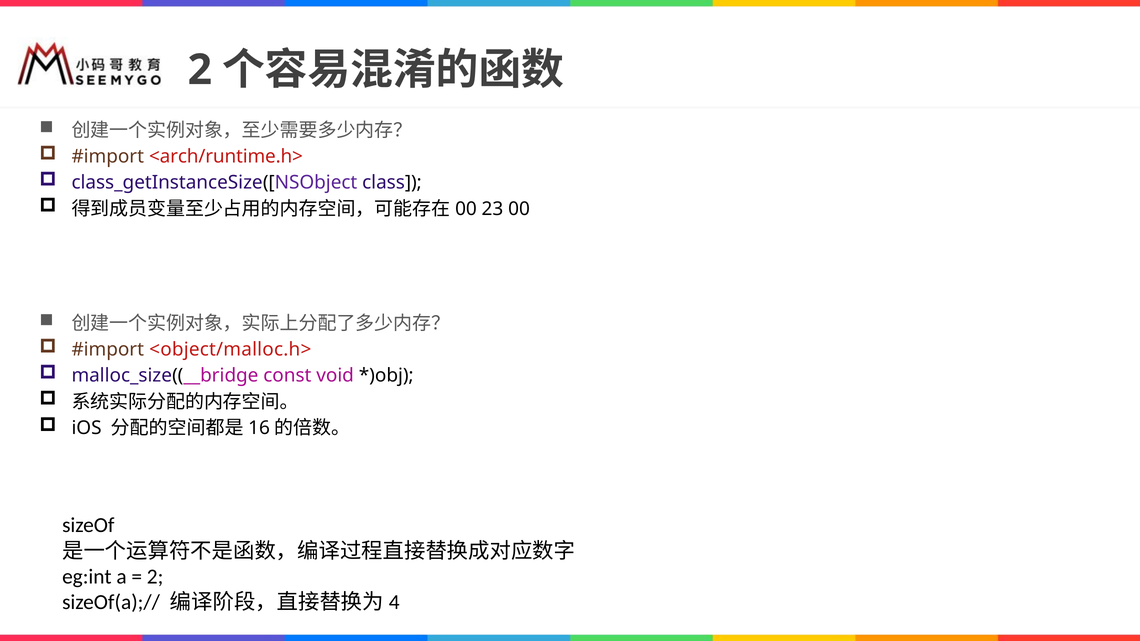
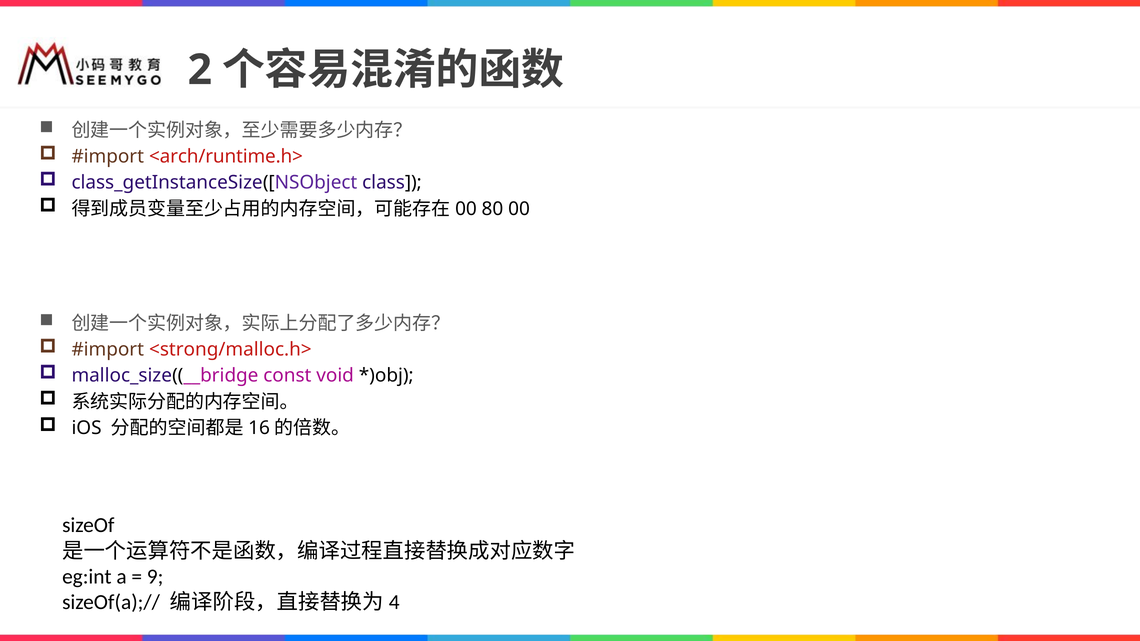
23: 23 -> 80 (492, 209)
<object/malloc.h>: <object/malloc.h> -> <strong/malloc.h> (230, 350)
2: 2 -> 9 (155, 577)
